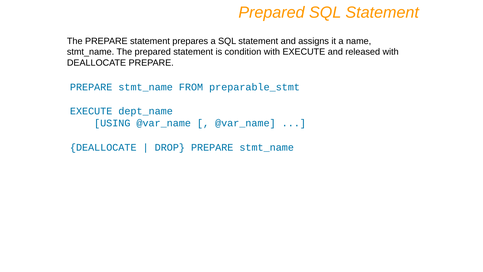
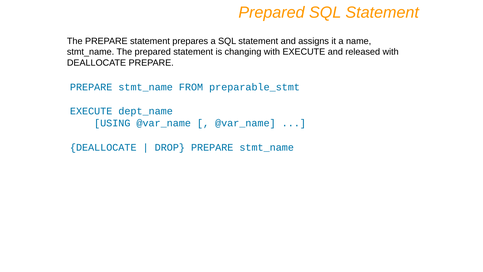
condition: condition -> changing (243, 52)
